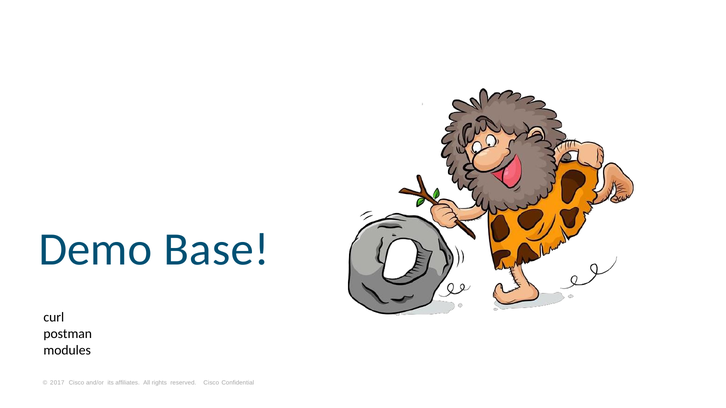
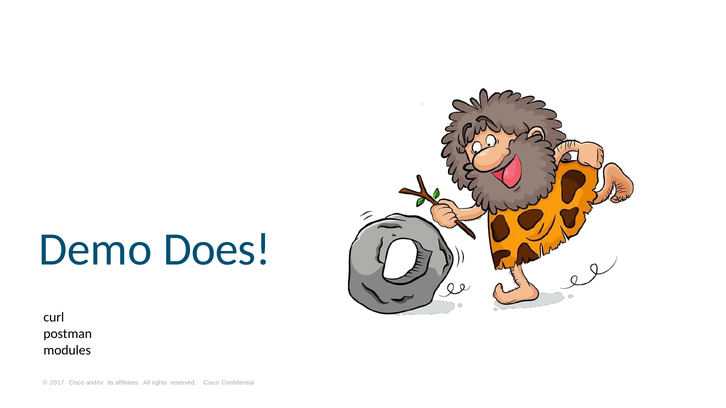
Base: Base -> Does (217, 250)
